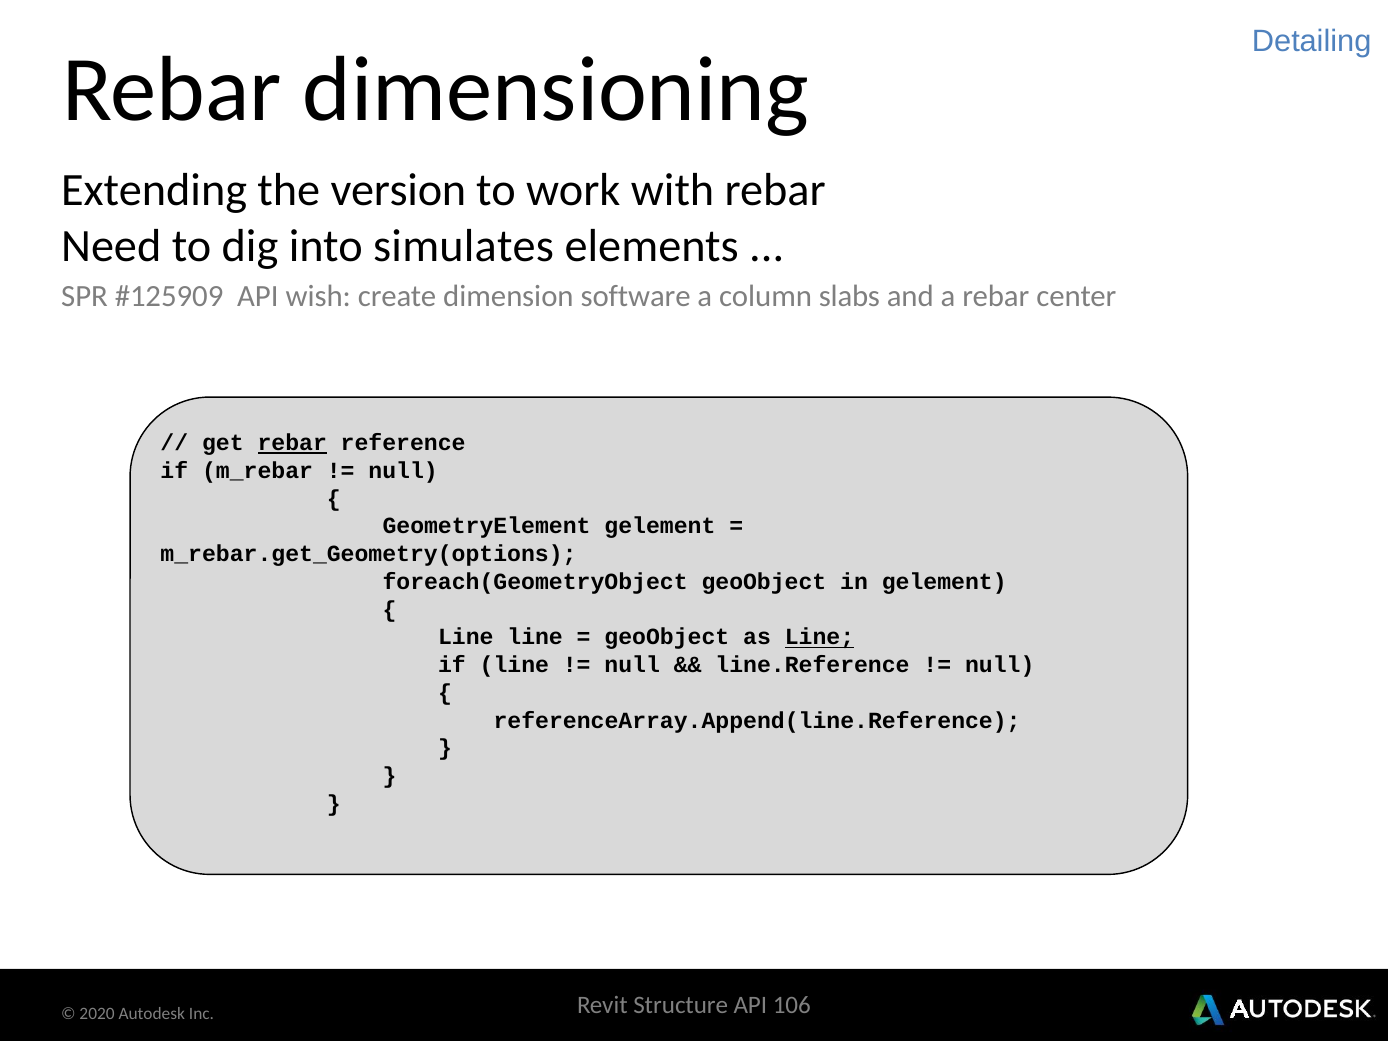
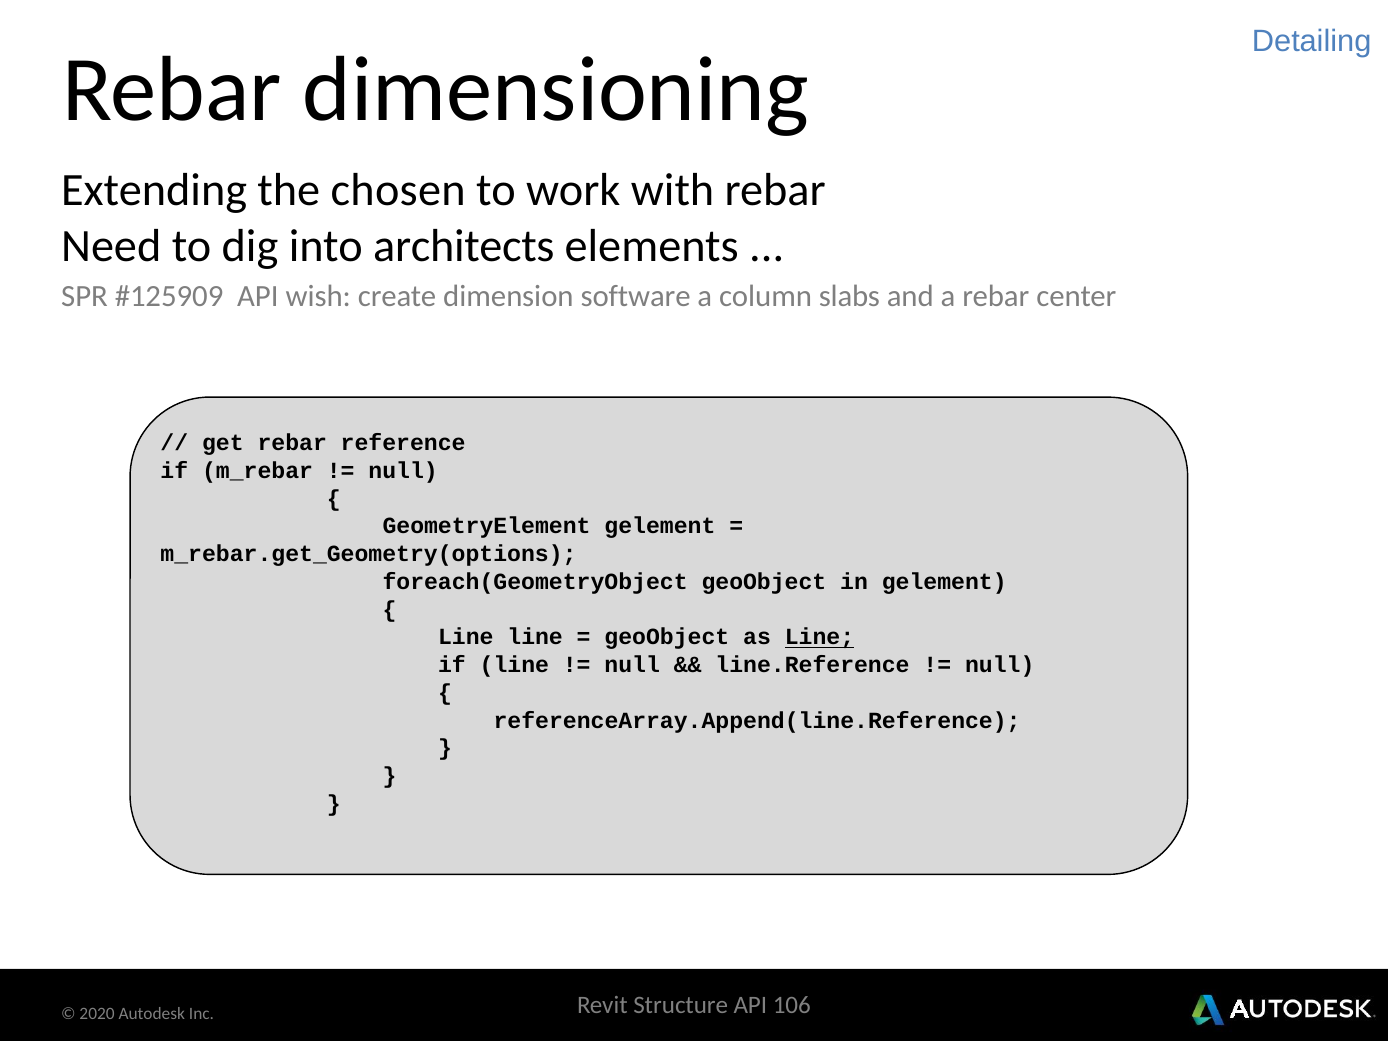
version: version -> chosen (398, 191)
simulates: simulates -> architects (464, 247)
rebar underline: present -> none (292, 443)
